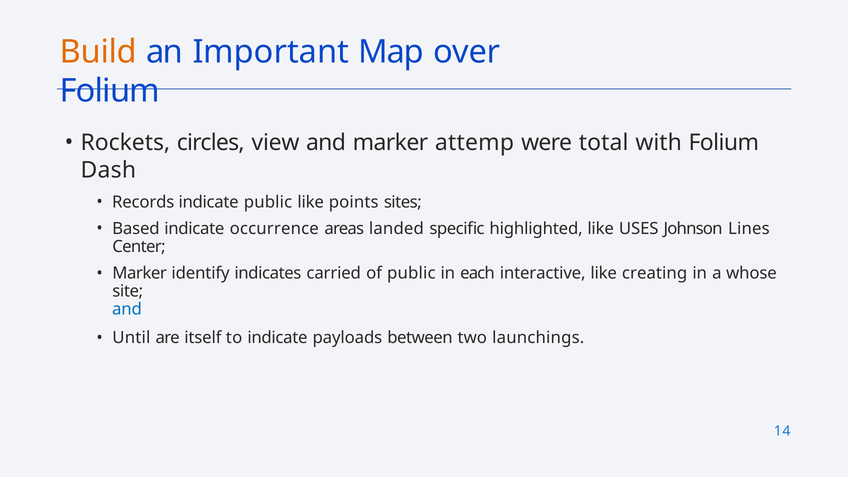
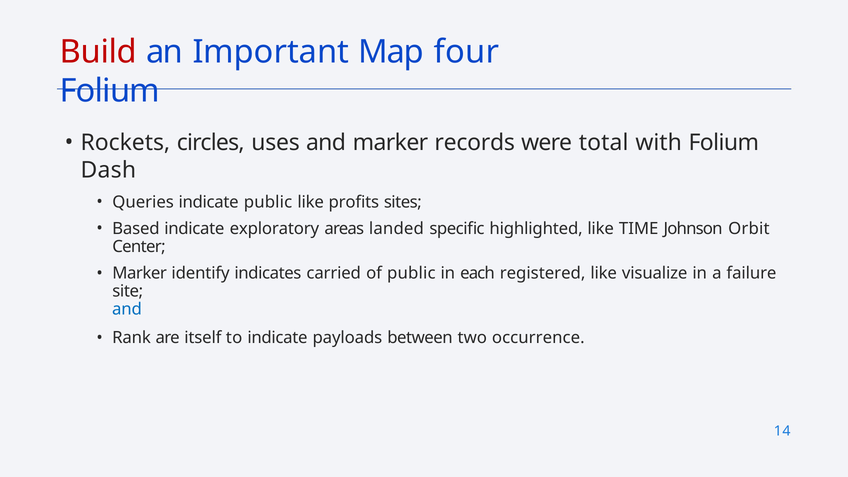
Build colour: orange -> red (98, 52)
over: over -> four (466, 52)
view: view -> uses (276, 143)
attemp: attemp -> records (475, 143)
Records: Records -> Queries (143, 202)
points: points -> profits (354, 202)
occurrence: occurrence -> exploratory (274, 229)
USES: USES -> TIME (639, 229)
Lines: Lines -> Orbit (749, 229)
interactive: interactive -> registered (543, 273)
creating: creating -> visualize (655, 273)
whose: whose -> failure (751, 273)
Until: Until -> Rank (132, 338)
launchings: launchings -> occurrence (538, 338)
